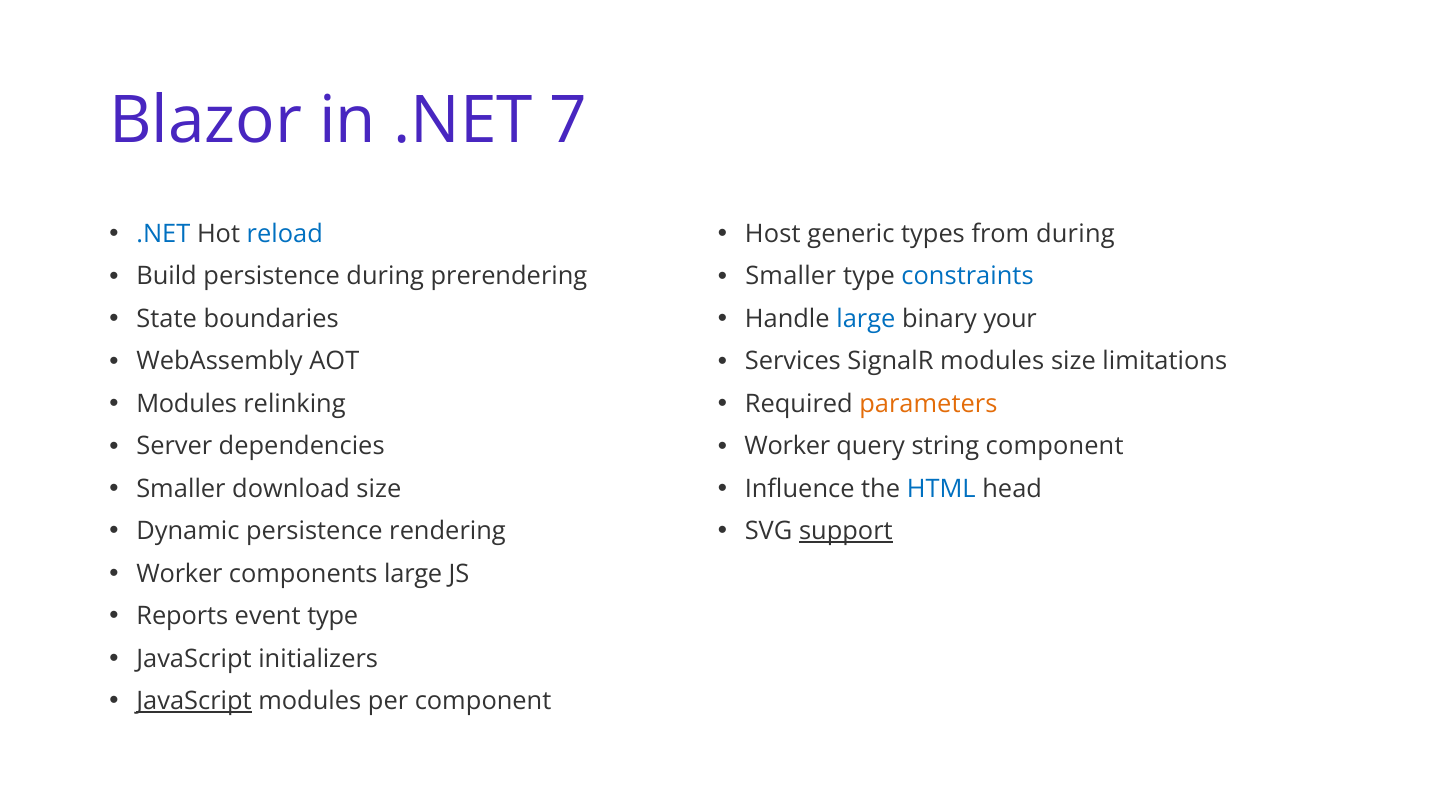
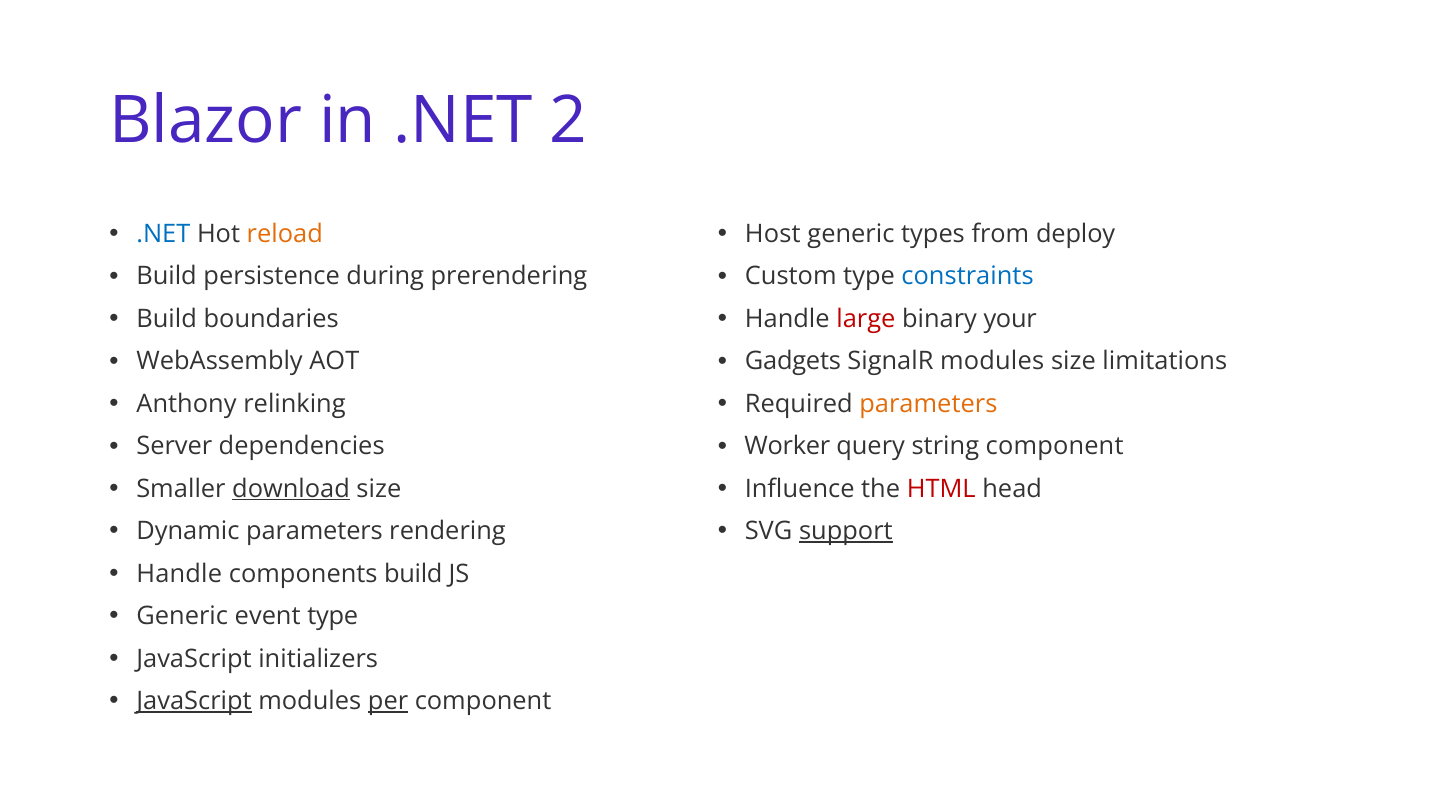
7: 7 -> 2 (569, 121)
reload colour: blue -> orange (285, 234)
from during: during -> deploy (1076, 234)
Smaller: Smaller -> Custom (791, 276)
State: State -> Build (167, 319)
large colour: blue -> red (866, 319)
Services: Services -> Gadgets (793, 361)
Modules: Modules -> Anthony (186, 404)
download underline: none -> present (291, 489)
HTML colour: blue -> red (941, 489)
Dynamic persistence: persistence -> parameters (314, 531)
Worker: Worker -> Handle (179, 574)
components large: large -> build (413, 574)
Reports: Reports -> Generic (182, 616)
per underline: none -> present (388, 701)
